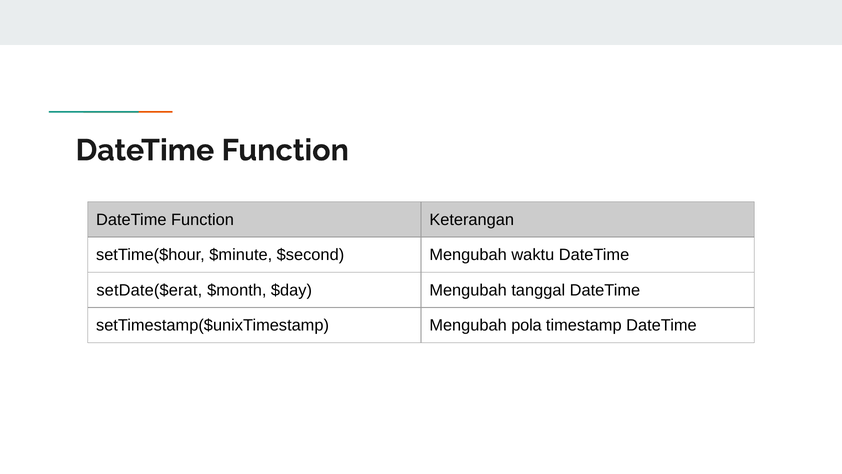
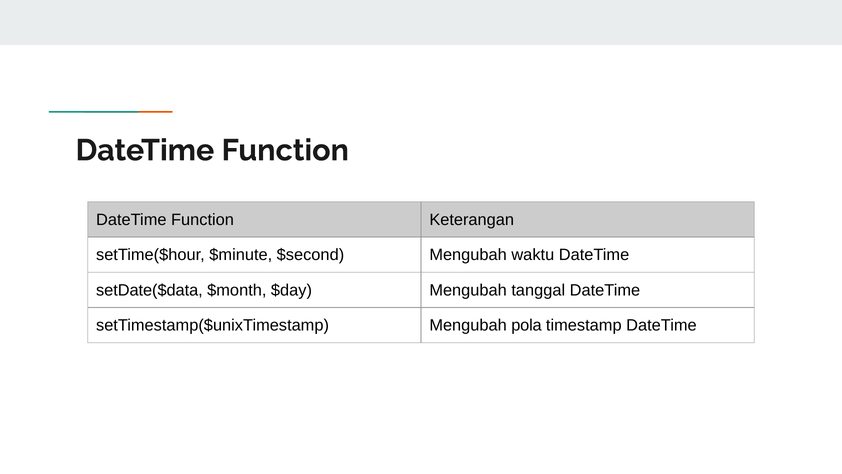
setDate($erat: setDate($erat -> setDate($data (149, 290)
